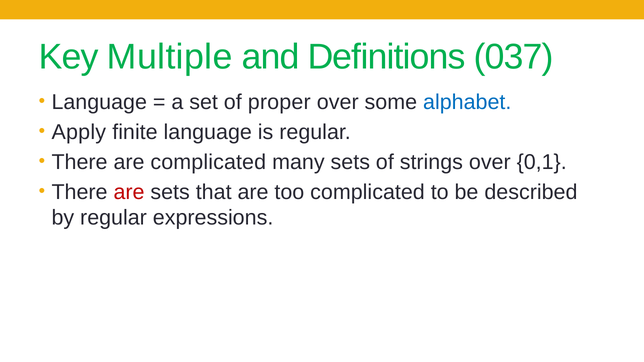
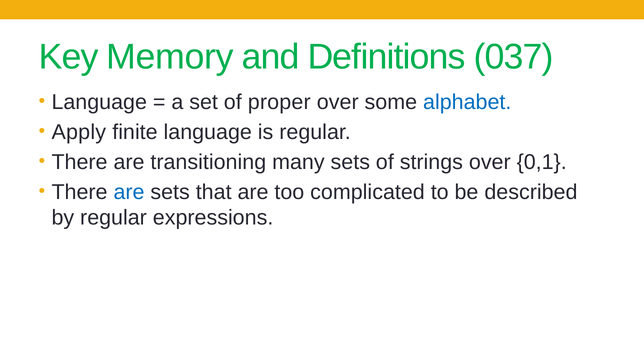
Multiple: Multiple -> Memory (170, 57)
are complicated: complicated -> transitioning (208, 162)
are colour: red -> blue (129, 192)
